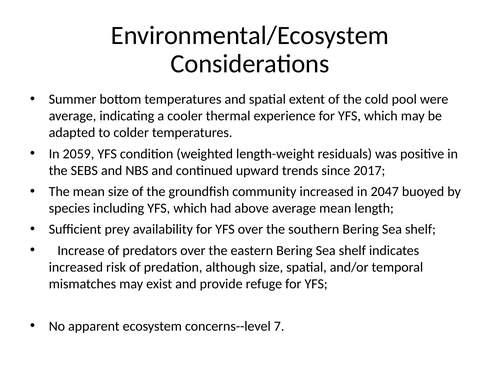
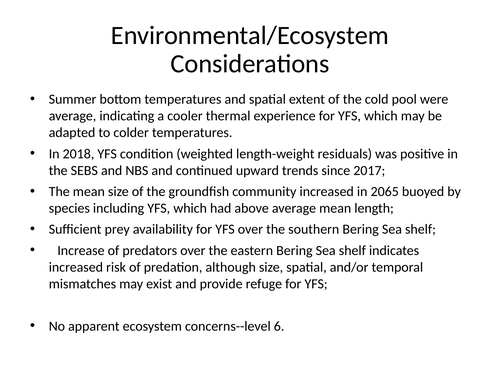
2059: 2059 -> 2018 (78, 154)
2047: 2047 -> 2065 (385, 192)
7: 7 -> 6 (279, 326)
